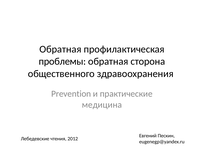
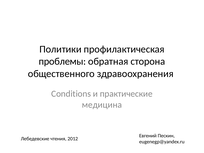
Обратная: Обратная -> Политики (60, 49)
Prevention: Prevention -> Conditions (71, 94)
